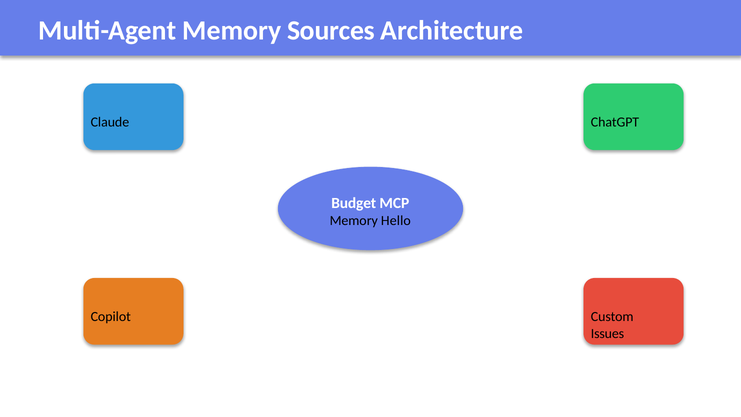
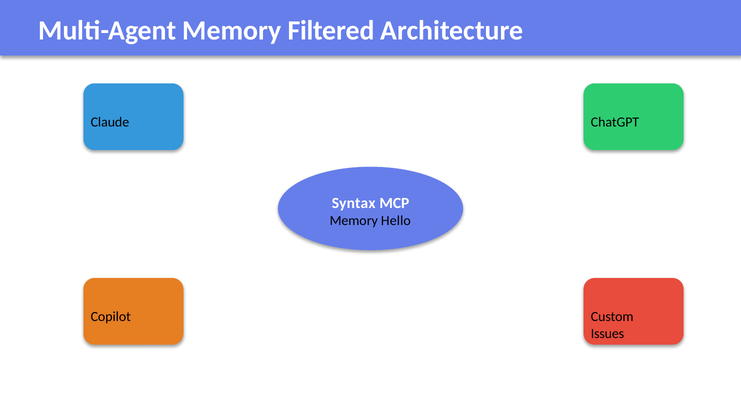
Sources: Sources -> Filtered (331, 31)
Budget: Budget -> Syntax (354, 203)
